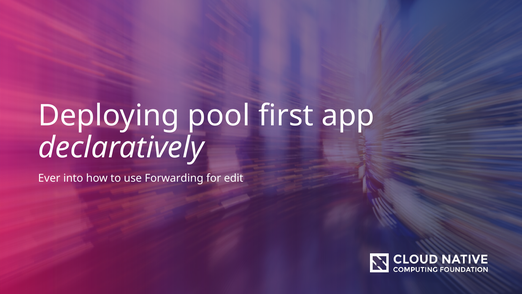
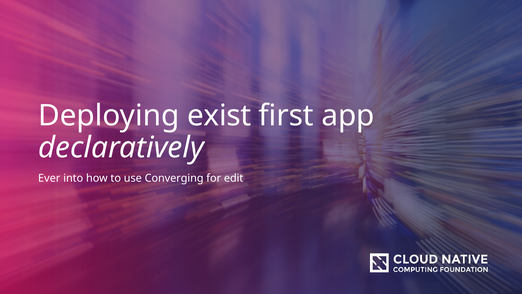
pool: pool -> exist (219, 115)
Forwarding: Forwarding -> Converging (174, 178)
